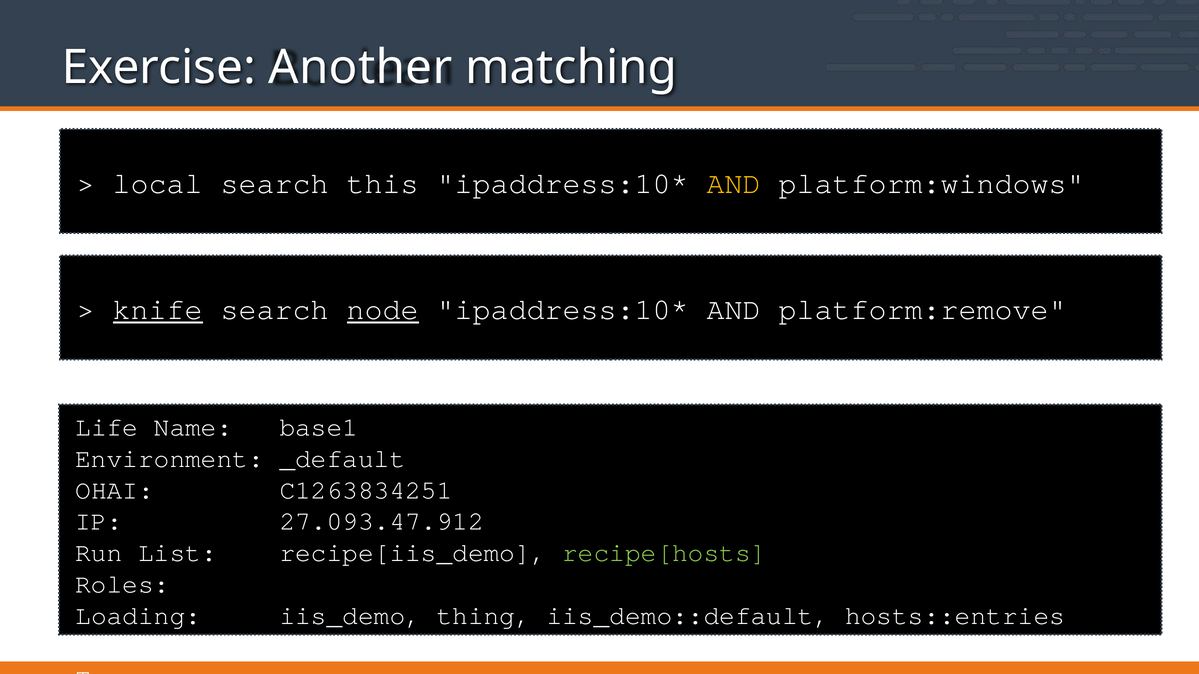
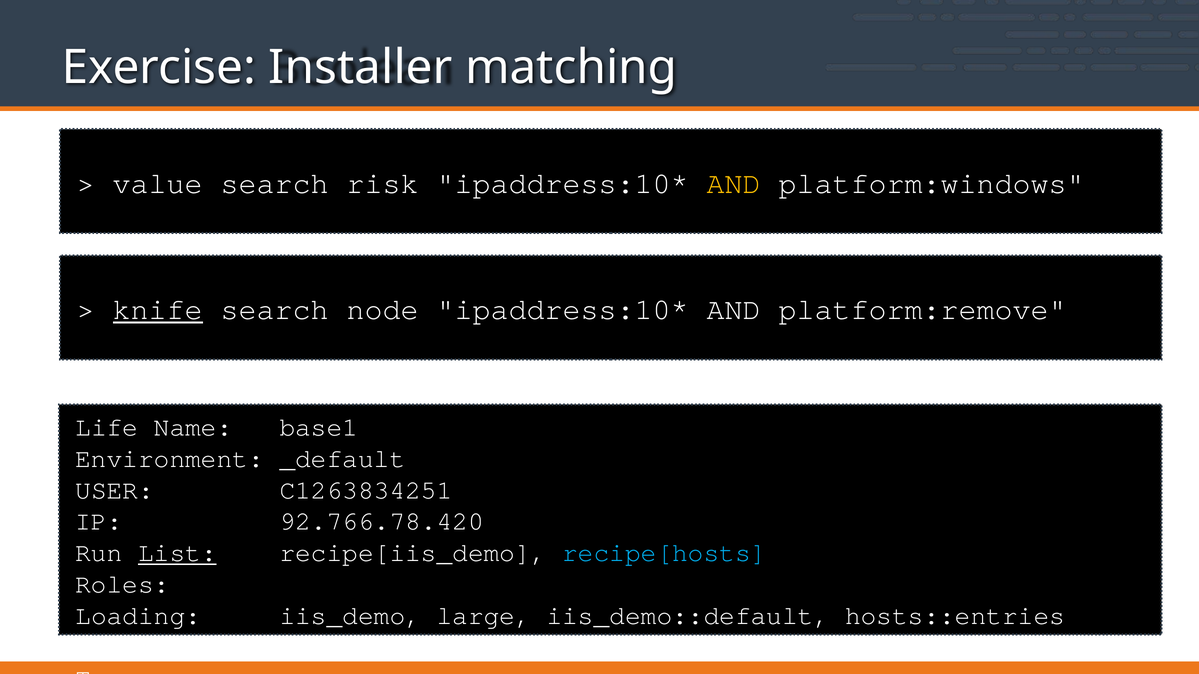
Another: Another -> Installer (360, 67)
local: local -> value (158, 183)
this: this -> risk (383, 183)
node underline: present -> none (383, 310)
OHAI: OHAI -> USER (115, 490)
27.093.47.912: 27.093.47.912 -> 92.766.78.420 (382, 522)
List underline: none -> present (177, 553)
recipe[hosts colour: light green -> light blue (664, 553)
thing: thing -> large (484, 616)
